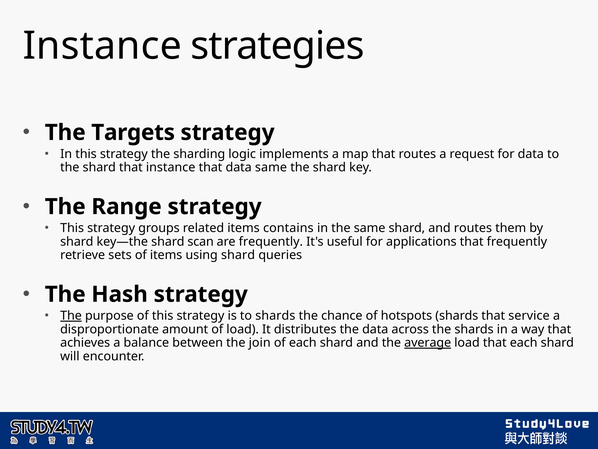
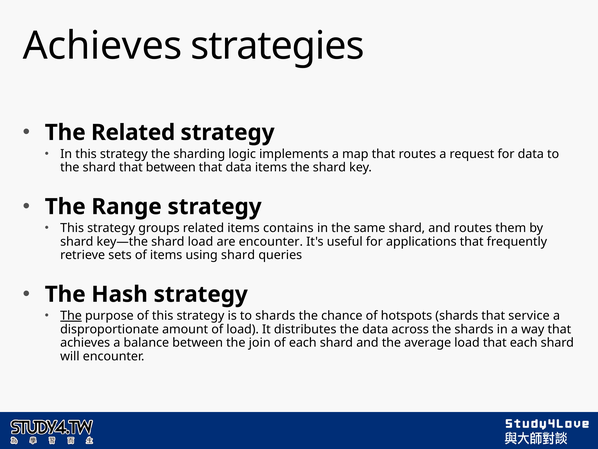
Instance: Instance -> Achieves (103, 46)
The Targets: Targets -> Related (133, 132)
that instance: instance -> between (171, 167)
data same: same -> items (271, 167)
shard scan: scan -> load (200, 241)
are frequently: frequently -> encounter (271, 241)
average underline: present -> none (428, 342)
